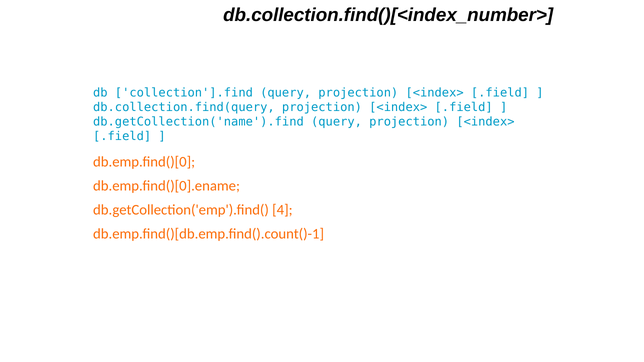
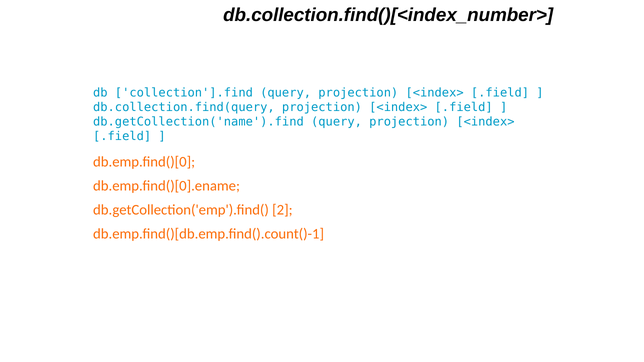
4: 4 -> 2 (282, 210)
